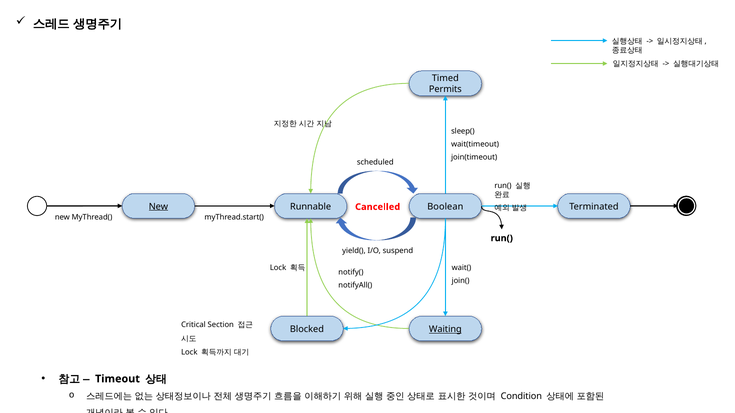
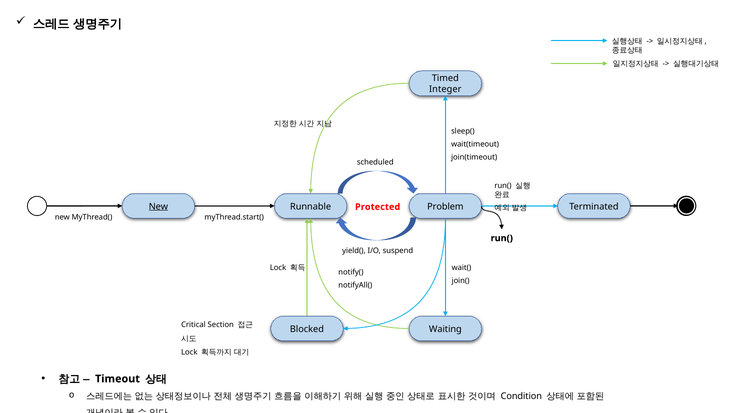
Permits: Permits -> Integer (445, 90)
Boolean: Boolean -> Problem (445, 207)
Cancelled: Cancelled -> Protected (378, 207)
Waiting underline: present -> none (445, 329)
